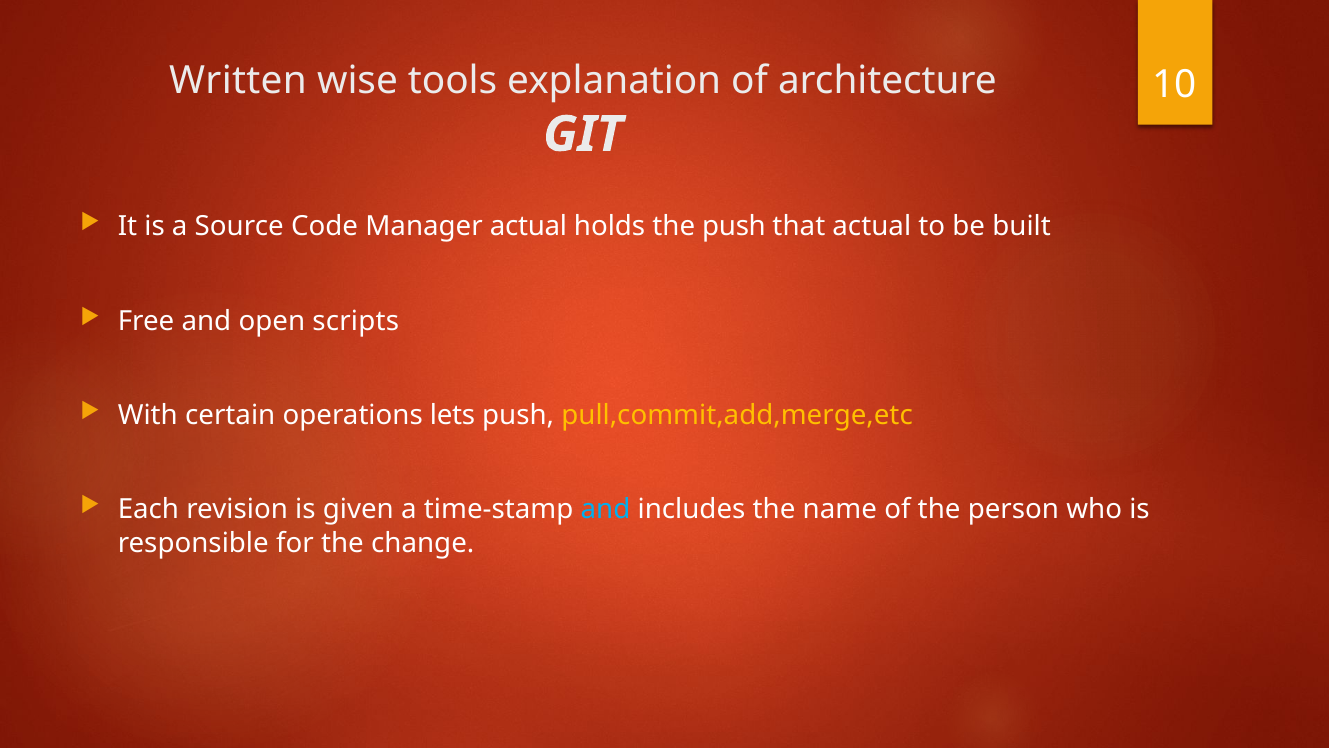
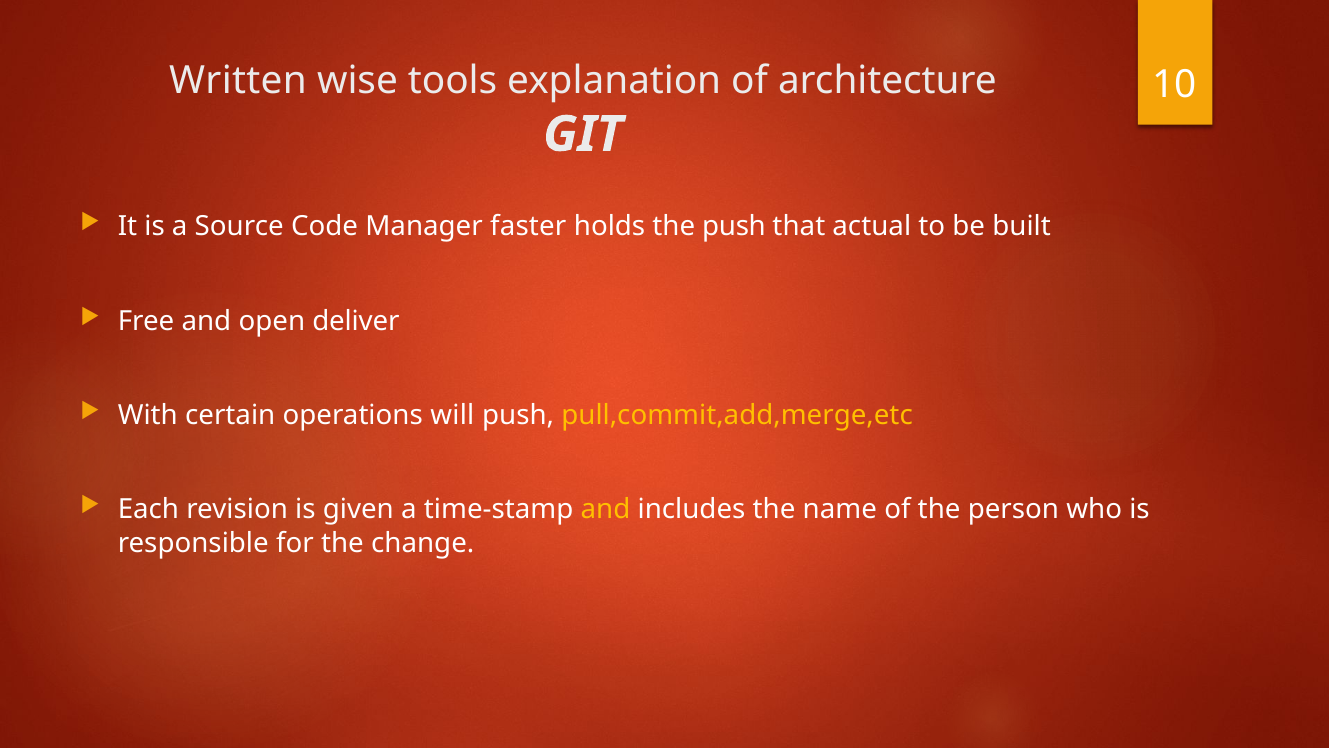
Manager actual: actual -> faster (528, 227)
scripts: scripts -> deliver (356, 321)
lets: lets -> will (452, 415)
and colour: light blue -> yellow (606, 509)
